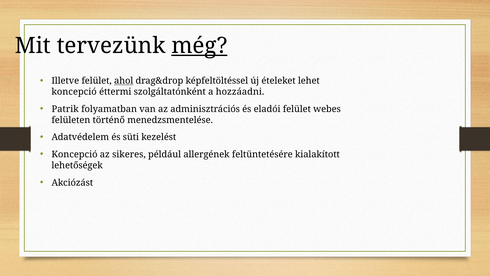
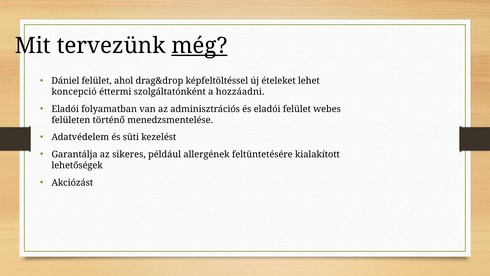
Illetve: Illetve -> Dániel (65, 81)
ahol underline: present -> none (124, 81)
Patrik: Patrik -> Eladói (65, 109)
Koncepció: Koncepció -> Garantálja (75, 154)
